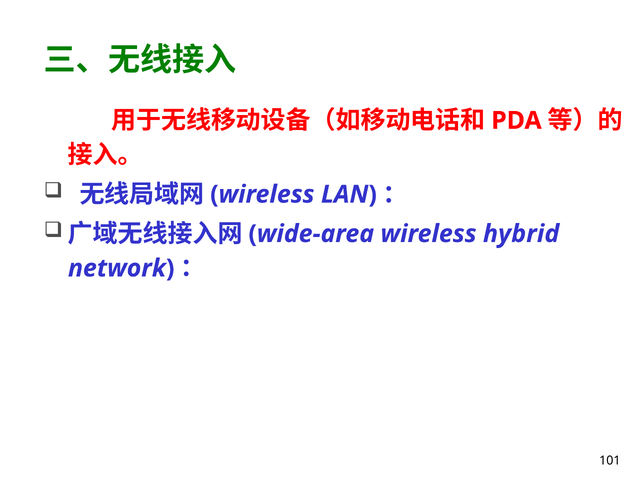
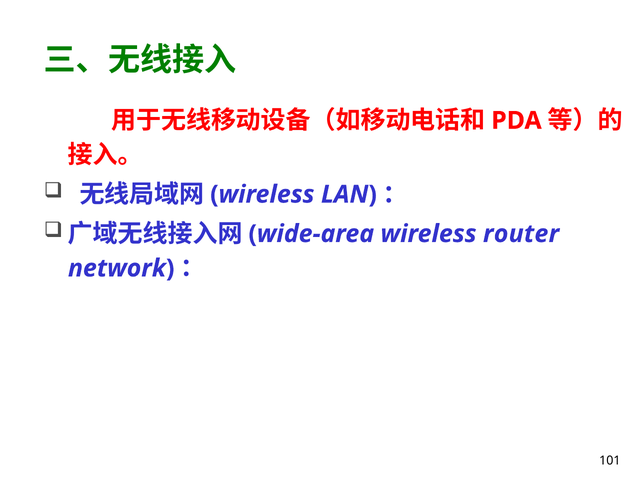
hybrid: hybrid -> router (521, 234)
